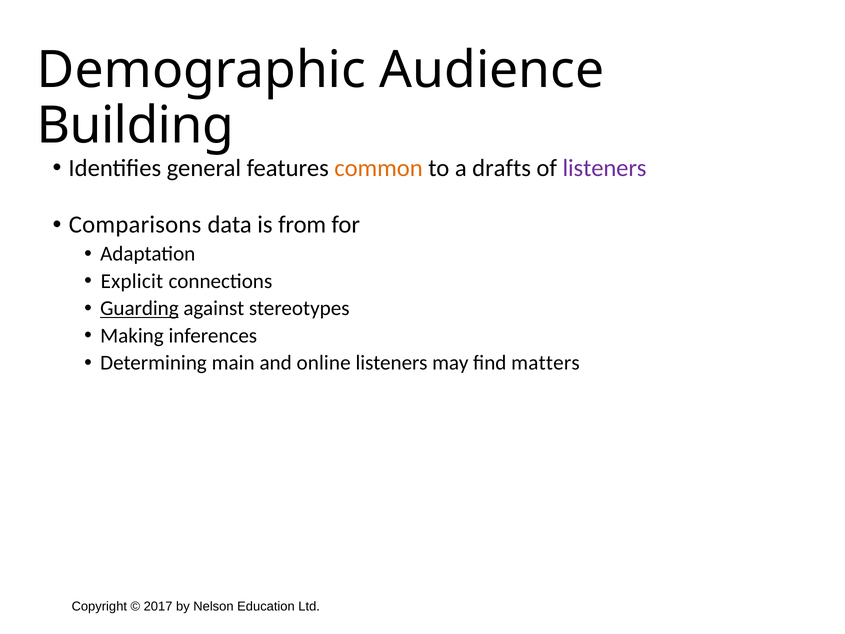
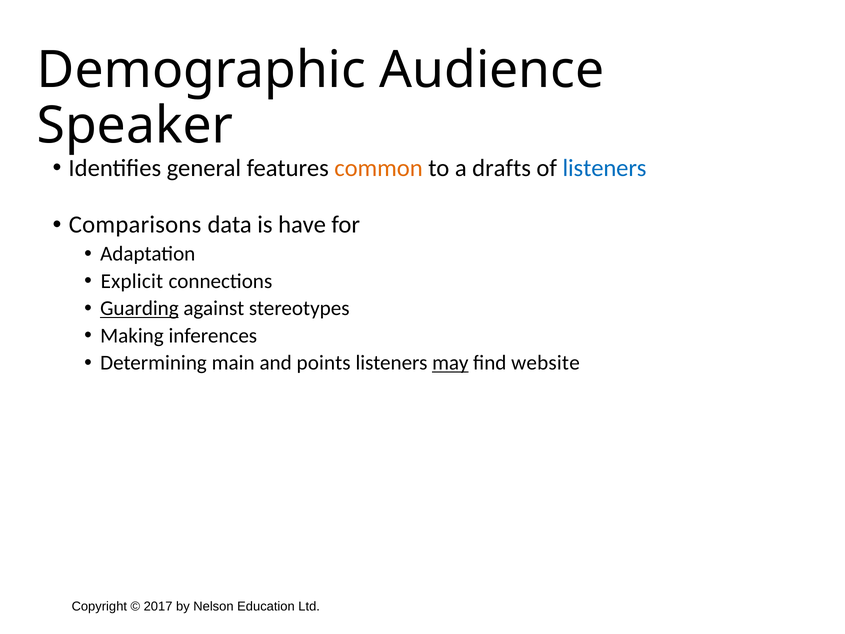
Building: Building -> Speaker (135, 126)
listeners colour: purple -> blue (605, 168)
from: from -> have (302, 225)
online: online -> points (324, 363)
may underline: none -> present (450, 363)
matters: matters -> website (545, 363)
